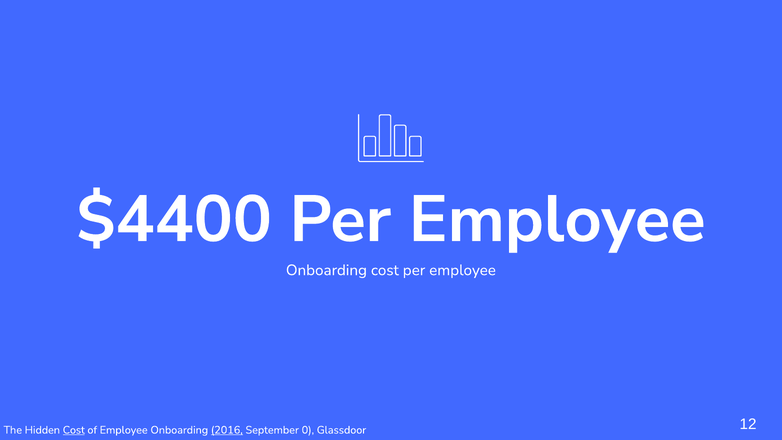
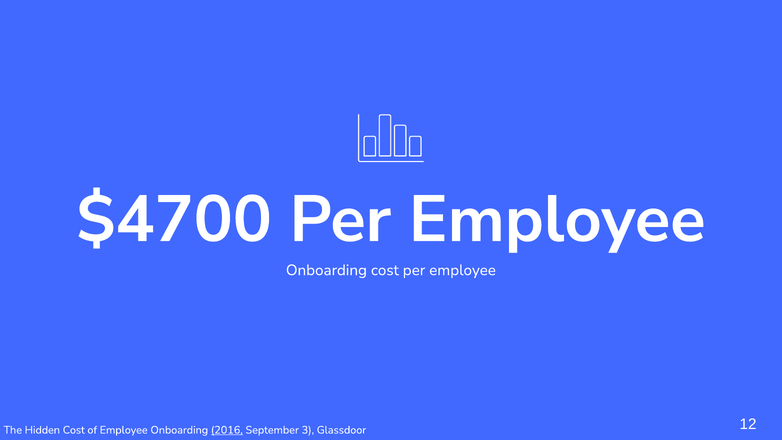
$4400: $4400 -> $4700 (174, 219)
Cost underline: present -> none (74, 430)
0: 0 -> 3 (308, 430)
